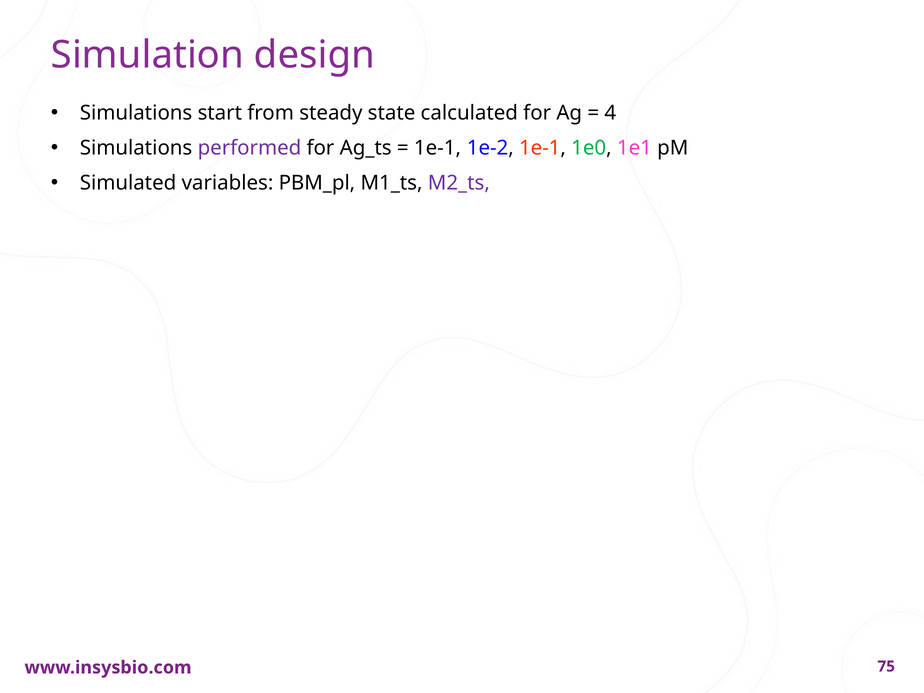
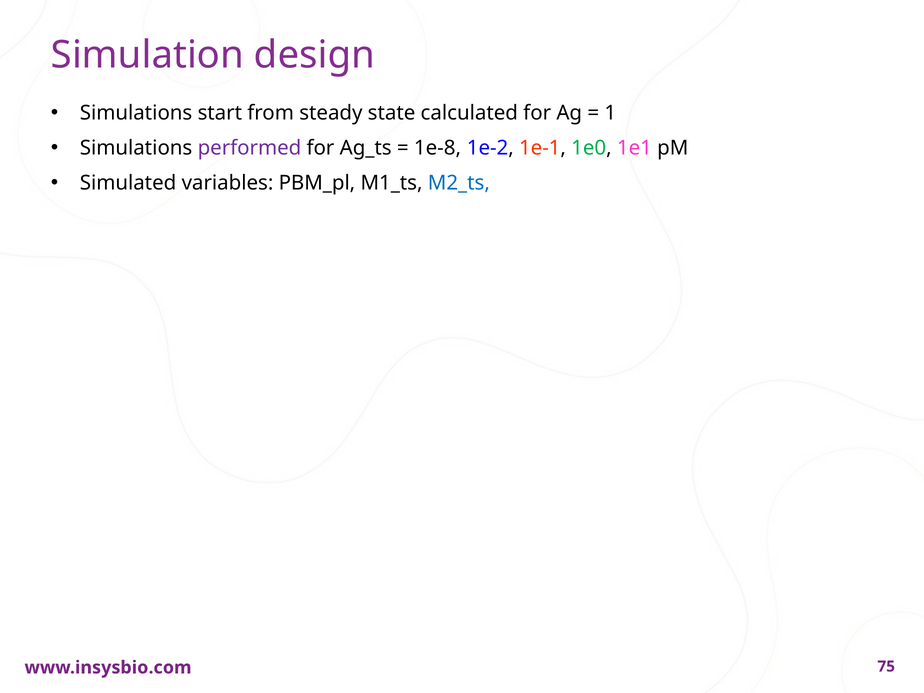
4: 4 -> 1 (610, 113)
1e-1: 1e-1 -> 1e-8 (438, 148)
M2_ts colour: purple -> blue (459, 183)
